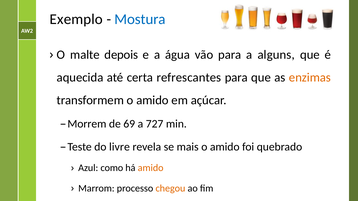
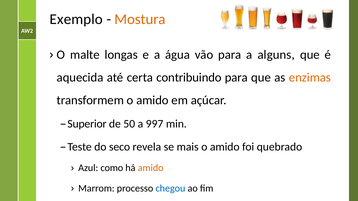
Mostura colour: blue -> orange (140, 19)
depois: depois -> longas (121, 55)
refrescantes: refrescantes -> contribuindo (189, 78)
Morrem: Morrem -> Superior (87, 124)
69: 69 -> 50 (129, 124)
727: 727 -> 997 (155, 124)
livre: livre -> seco (120, 147)
chegou colour: orange -> blue (170, 189)
